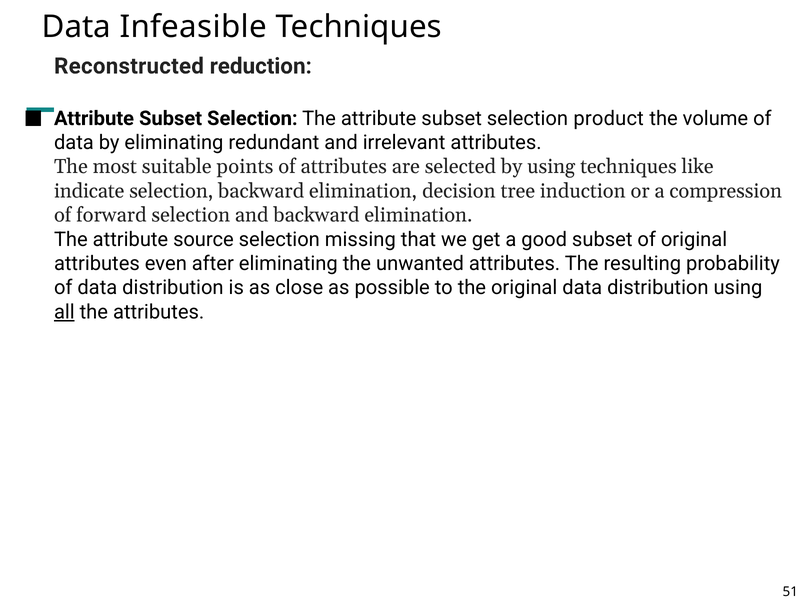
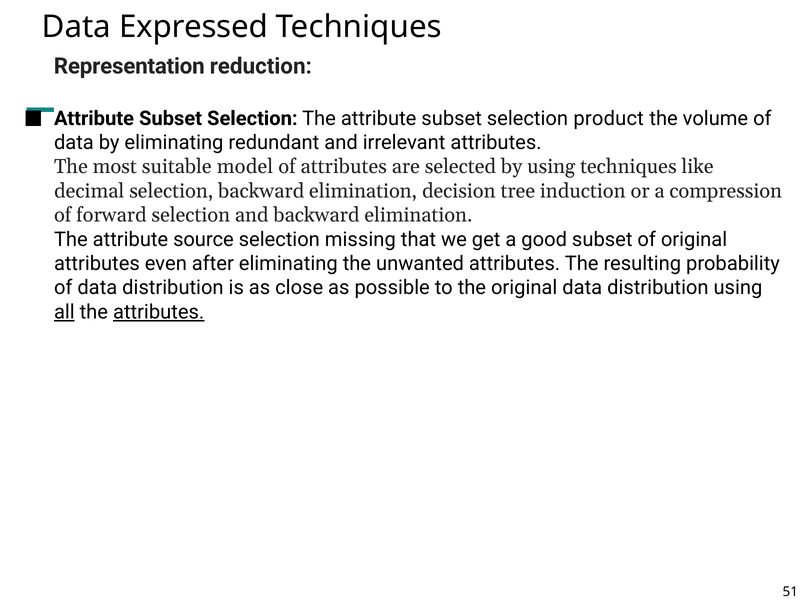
Infeasible: Infeasible -> Expressed (194, 27)
Reconstructed: Reconstructed -> Representation (129, 66)
points: points -> model (245, 167)
indicate: indicate -> decimal (89, 191)
attributes underline: none -> present (159, 312)
